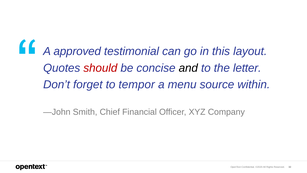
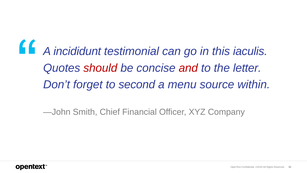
approved: approved -> incididunt (77, 51)
layout: layout -> iaculis (250, 51)
and colour: black -> red (188, 68)
tempor: tempor -> second (137, 84)
